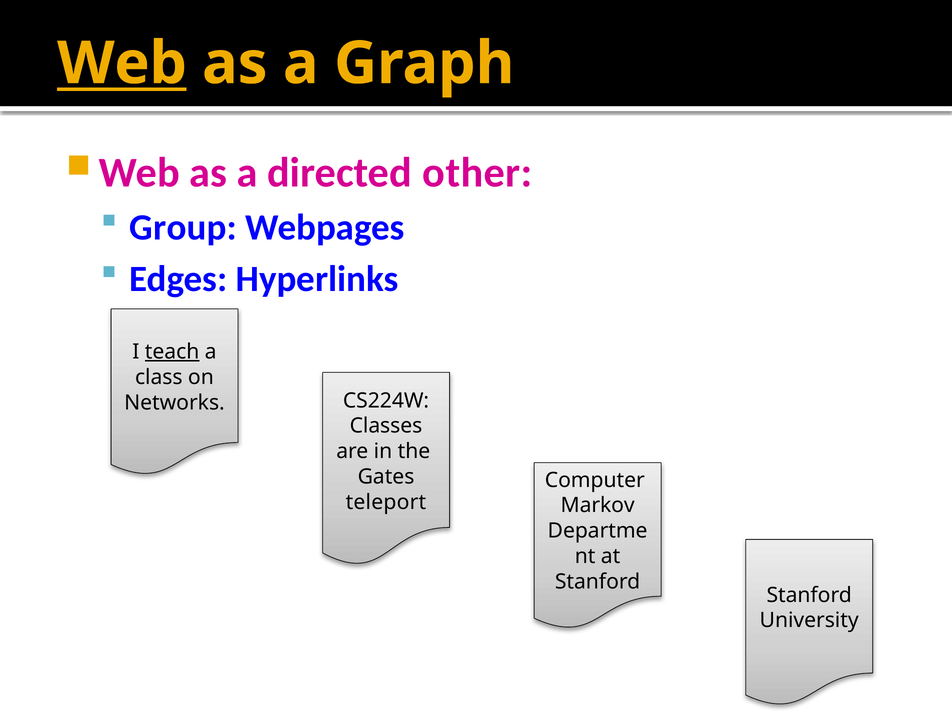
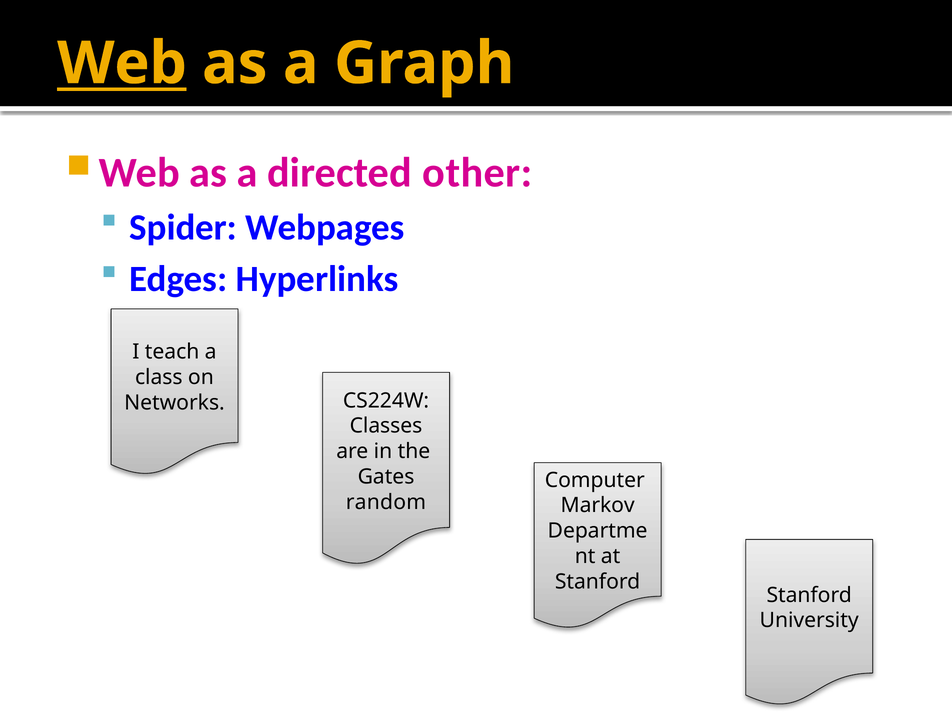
Group: Group -> Spider (183, 227)
teach underline: present -> none (172, 352)
teleport: teleport -> random (386, 502)
